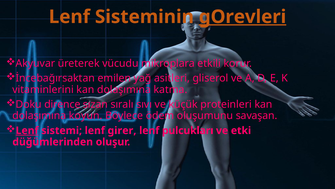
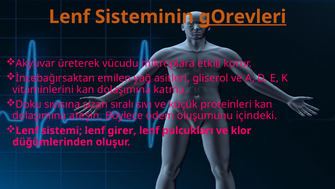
dirence: dirence -> sıvısına (62, 104)
koyun: koyun -> ateşin (86, 115)
savaşan: savaşan -> içindeki (256, 115)
Lenf underline: present -> none (27, 130)
etki: etki -> klor (241, 130)
